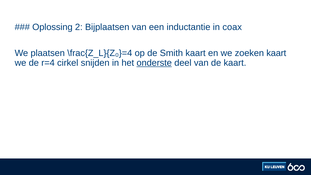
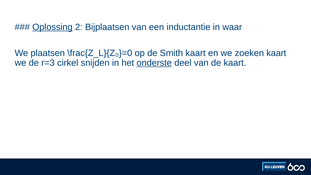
Oplossing underline: none -> present (52, 27)
coax: coax -> waar (232, 27)
\frac{Z_L}{Z₀}=4: \frac{Z_L}{Z₀}=4 -> \frac{Z_L}{Z₀}=0 (100, 53)
r=4: r=4 -> r=3 (48, 63)
